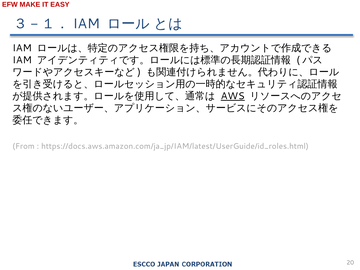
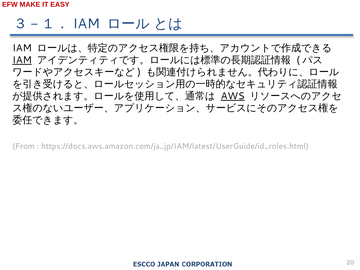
IAM underline: none -> present (22, 60)
